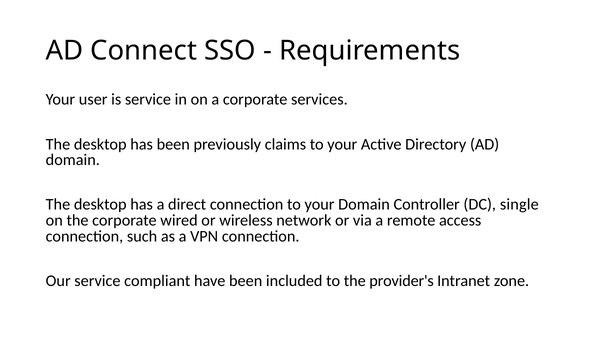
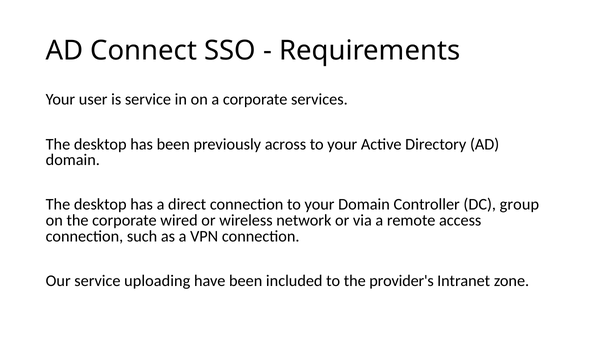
claims: claims -> across (285, 144)
single: single -> group (519, 204)
compliant: compliant -> uploading (157, 280)
